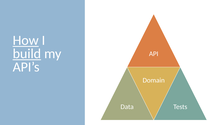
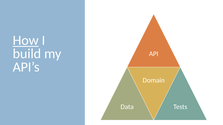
build underline: present -> none (27, 54)
